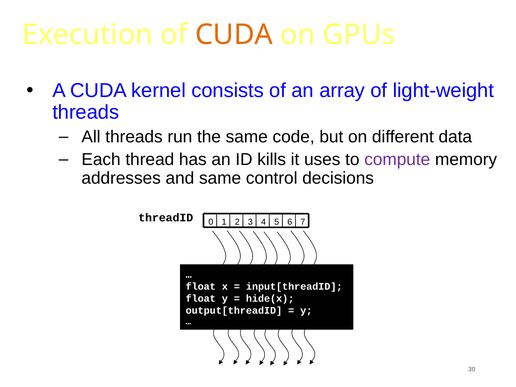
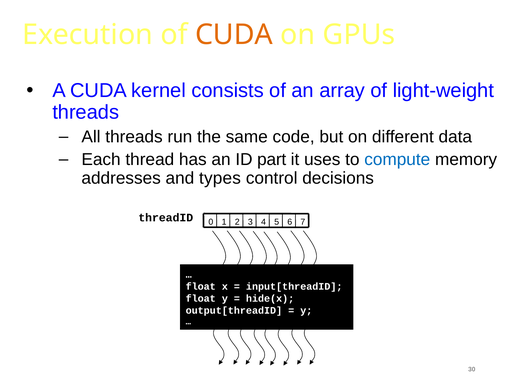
kills: kills -> part (272, 160)
compute colour: purple -> blue (397, 160)
and same: same -> types (220, 178)
